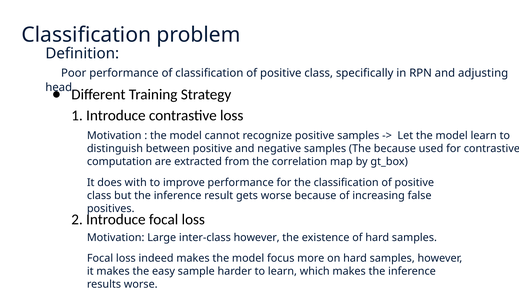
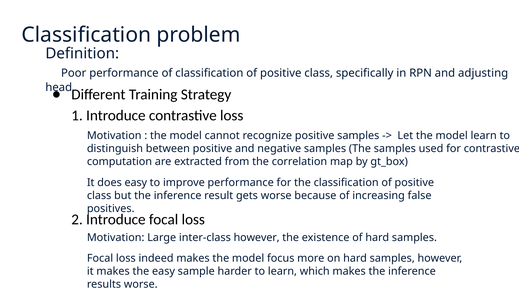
The because: because -> samples (395, 149)
does with: with -> easy (136, 183)
